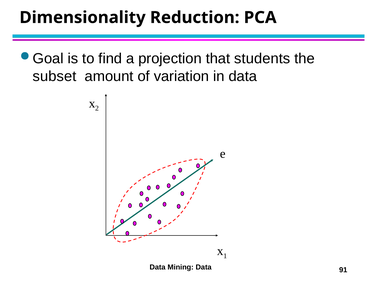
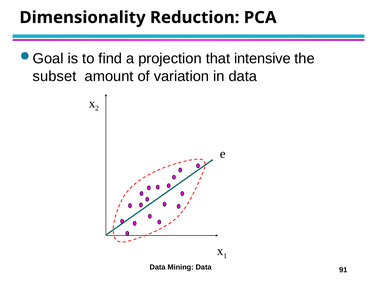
students: students -> intensive (262, 59)
